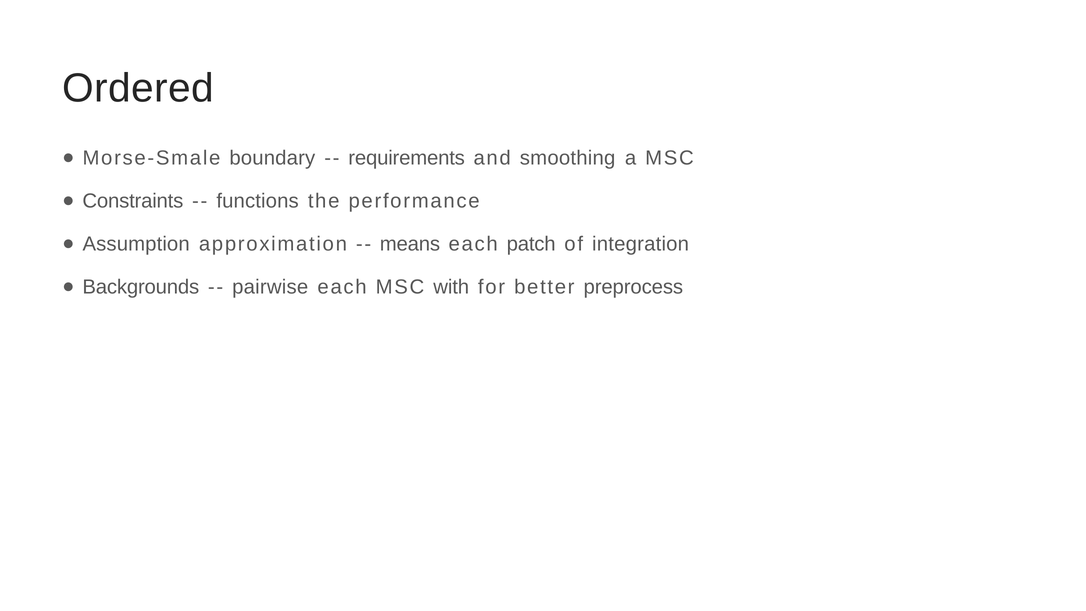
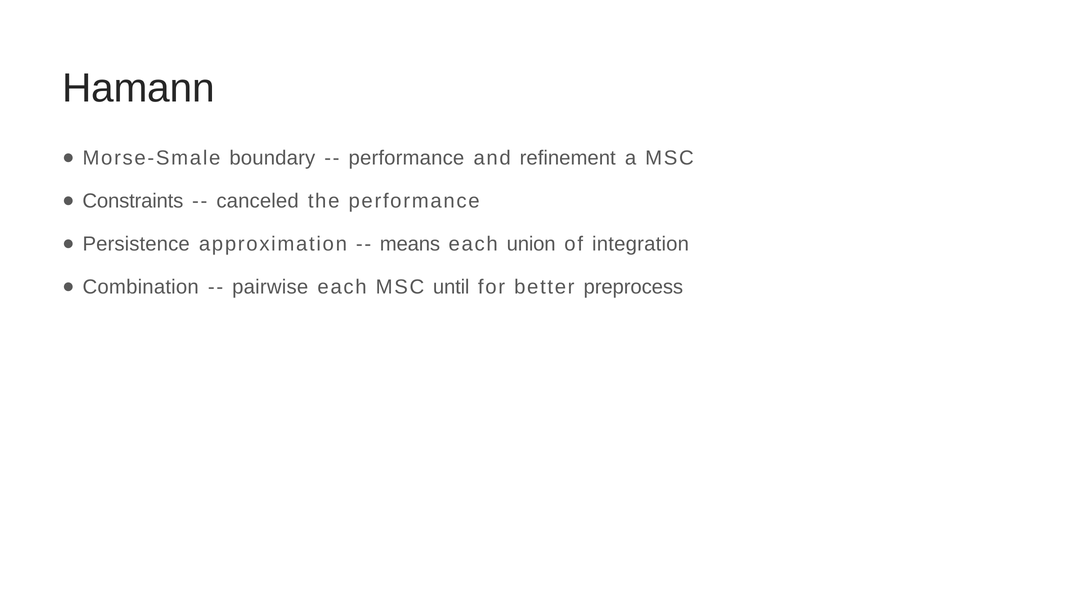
Ordered: Ordered -> Hamann (139, 88)
requirements: requirements -> performance (406, 158)
smoothing: smoothing -> refinement (568, 158)
functions: functions -> canceled (258, 201)
Assumption: Assumption -> Persistence (136, 244)
patch: patch -> union (531, 244)
Backgrounds: Backgrounds -> Combination (141, 287)
with: with -> until (451, 287)
